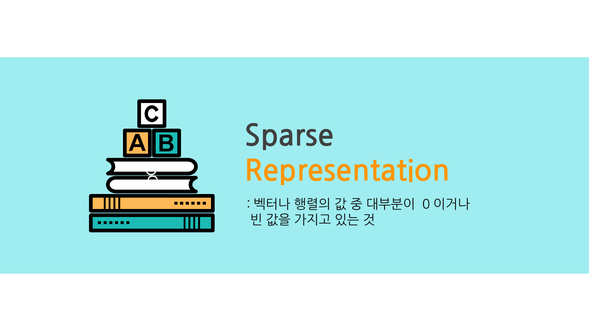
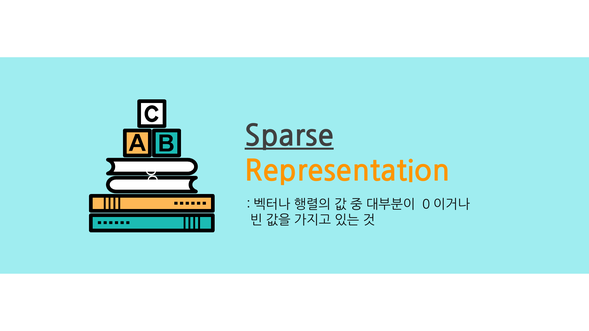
Sparse underline: none -> present (289, 136)
